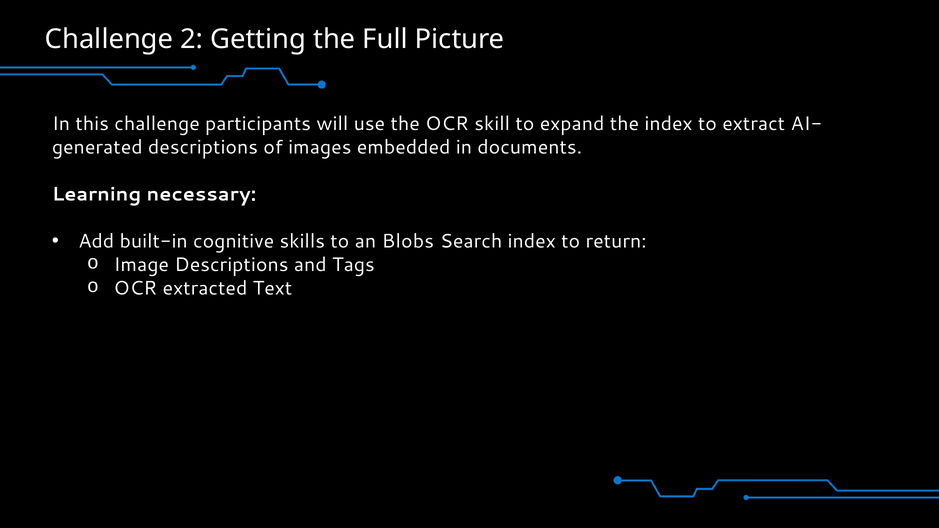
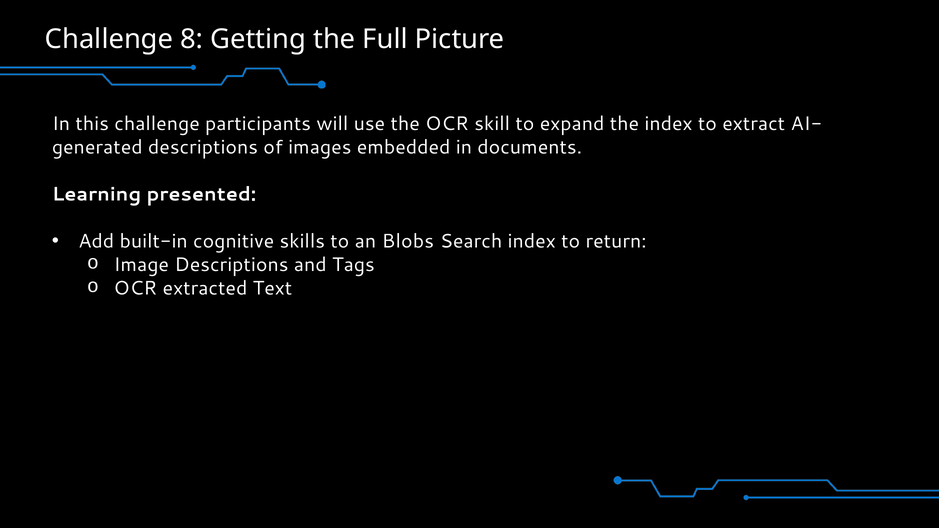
2: 2 -> 8 (192, 39)
necessary: necessary -> presented (201, 195)
